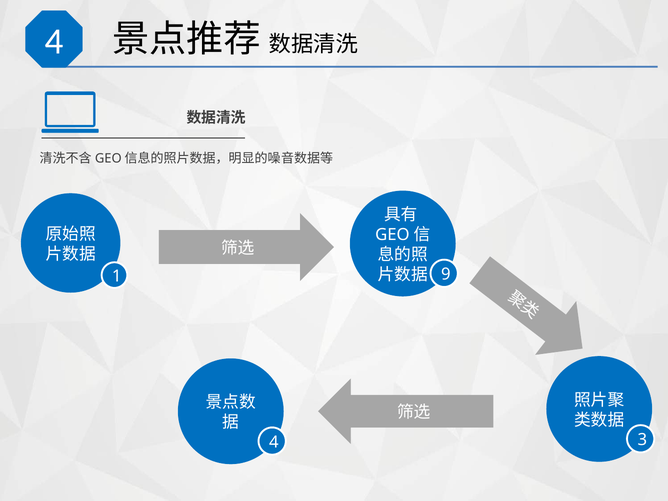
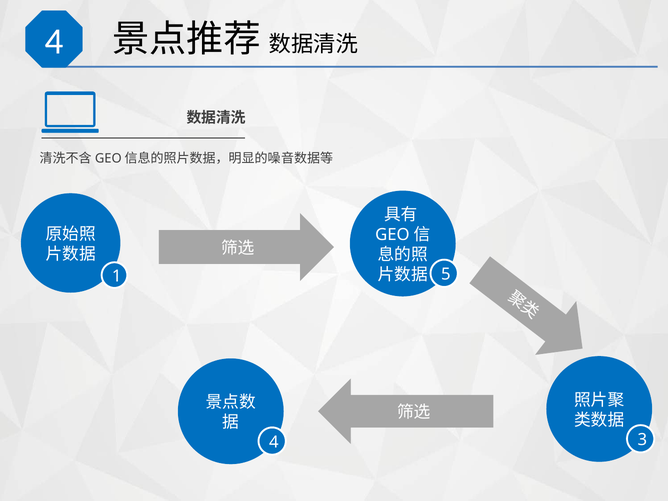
9: 9 -> 5 (446, 274)
